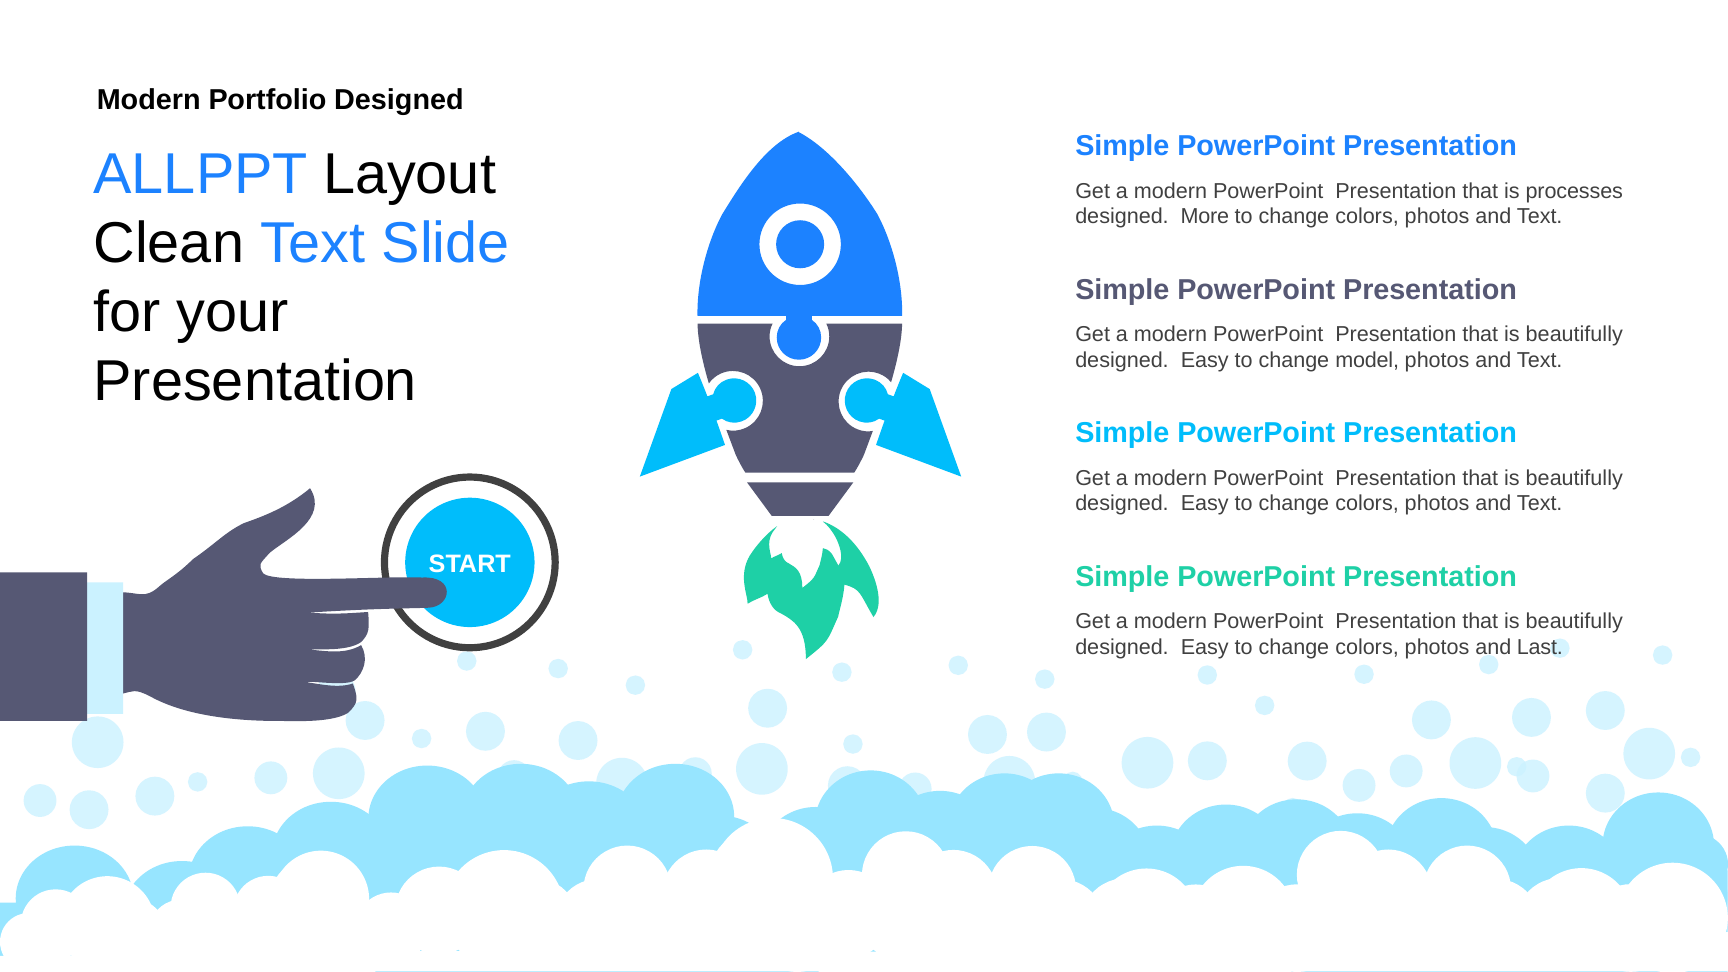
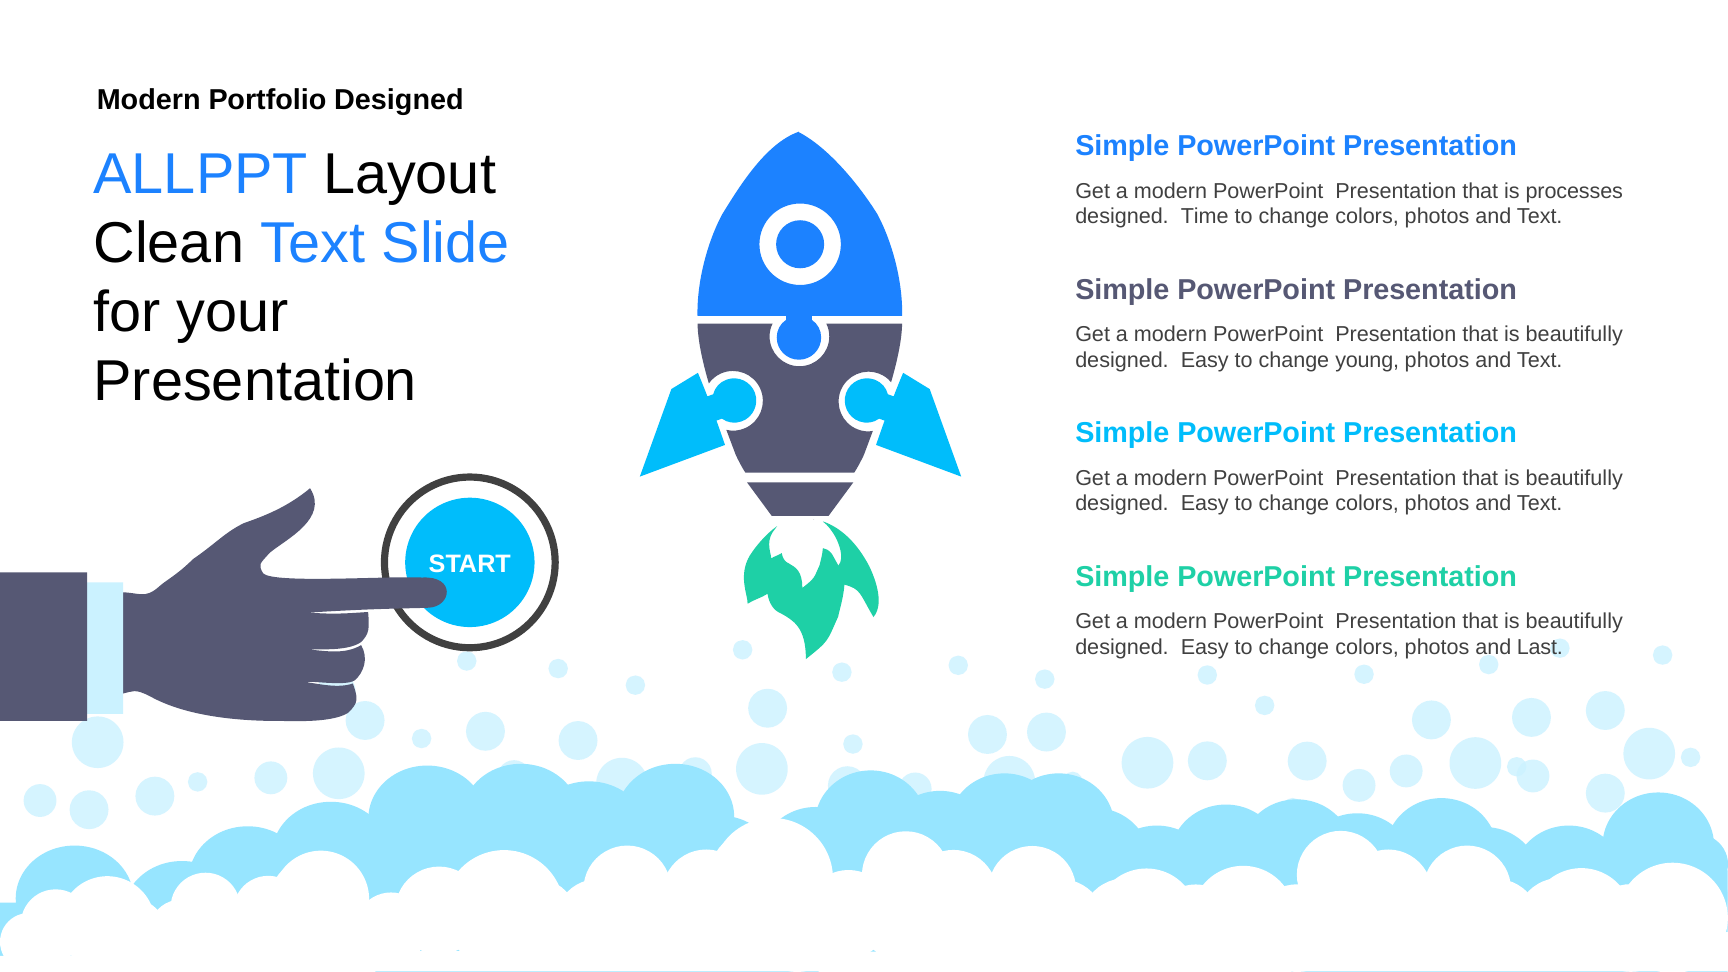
More: More -> Time (1205, 217)
model: model -> young (1367, 360)
